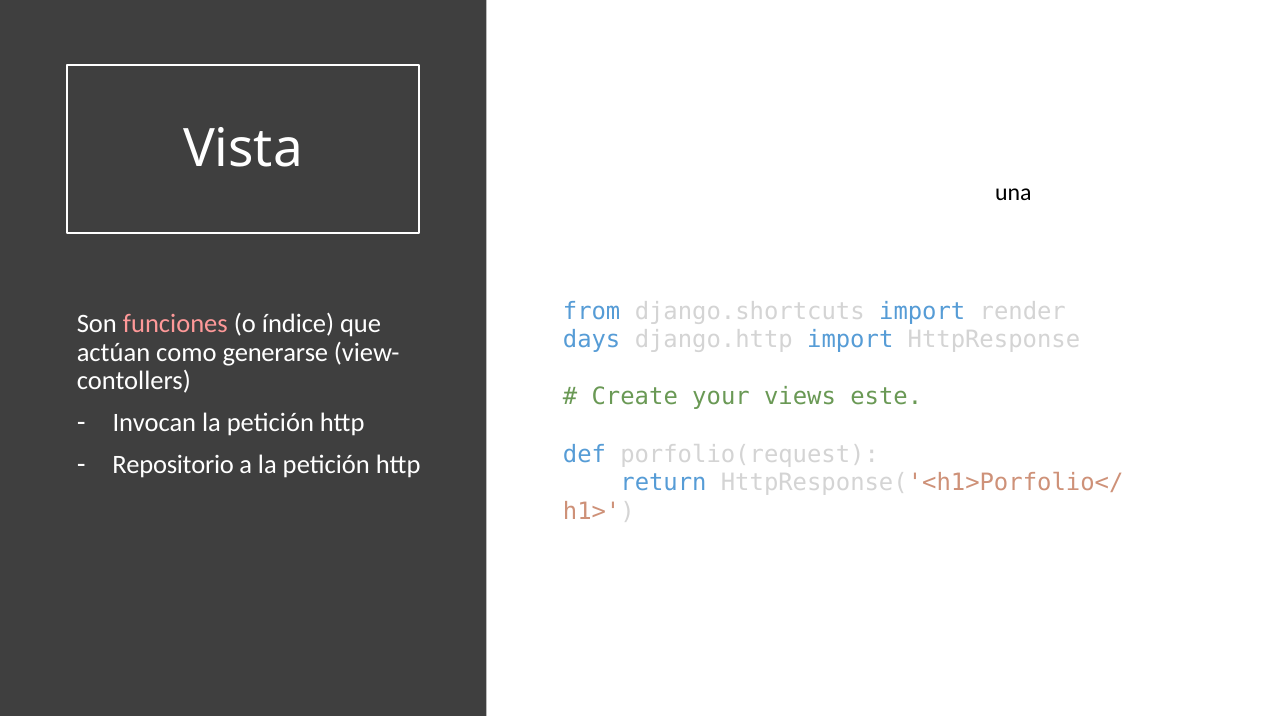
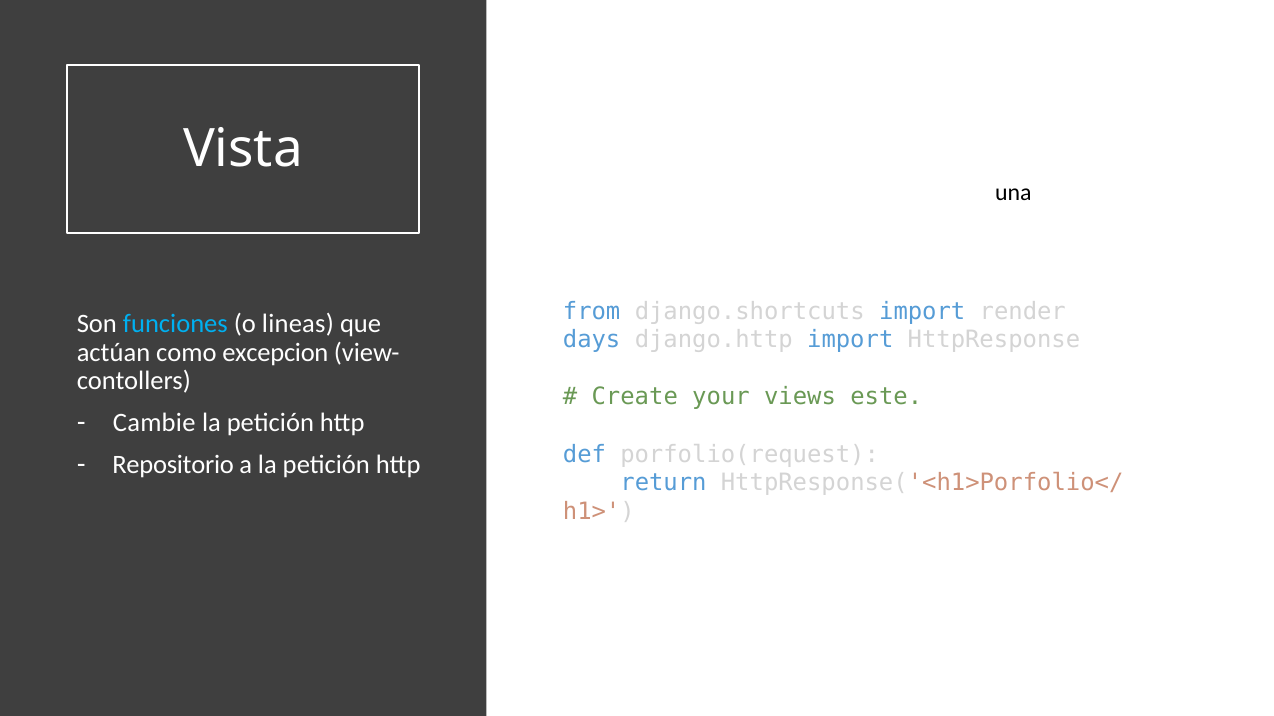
funciones colour: pink -> light blue (175, 324)
índice: índice -> lineas (298, 324)
generarse: generarse -> excepcion (275, 353)
Invocan: Invocan -> Cambie (154, 423)
